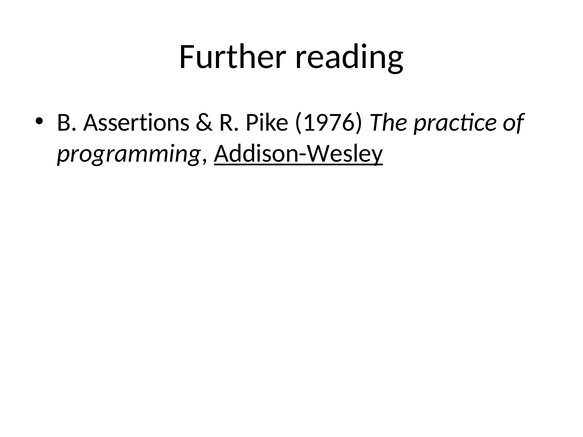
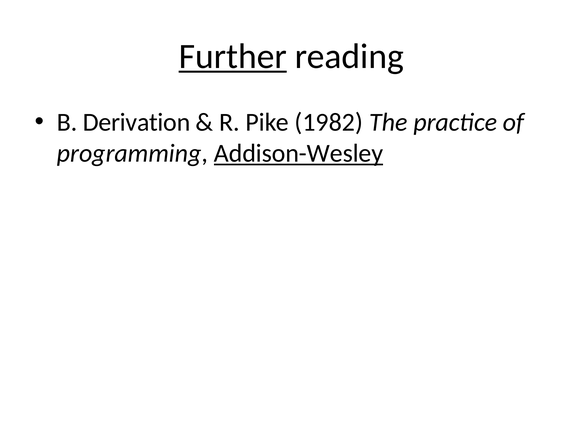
Further underline: none -> present (233, 56)
Assertions: Assertions -> Derivation (137, 122)
1976: 1976 -> 1982 (329, 122)
